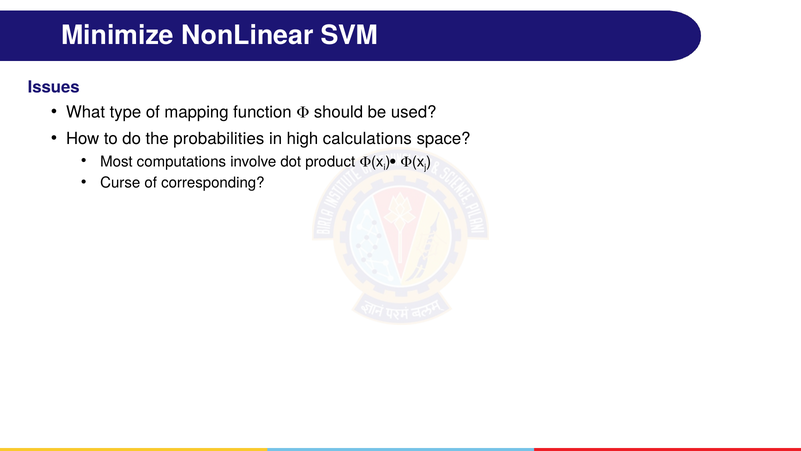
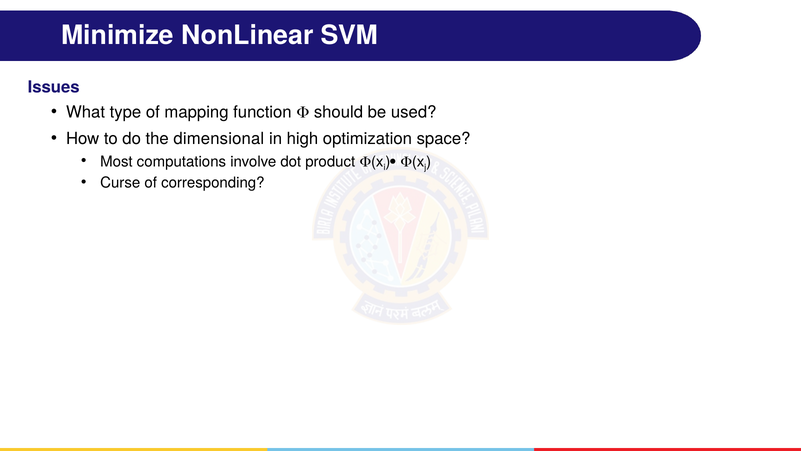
probabilities: probabilities -> dimensional (219, 138)
calculations: calculations -> optimization (367, 138)
